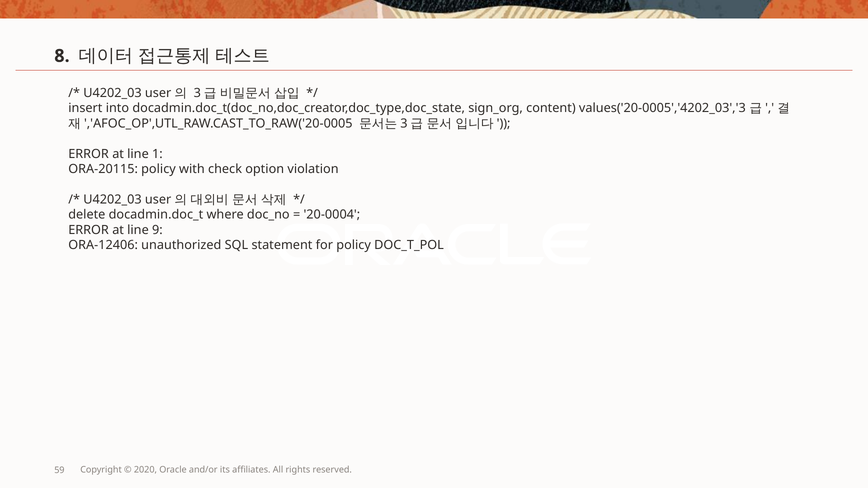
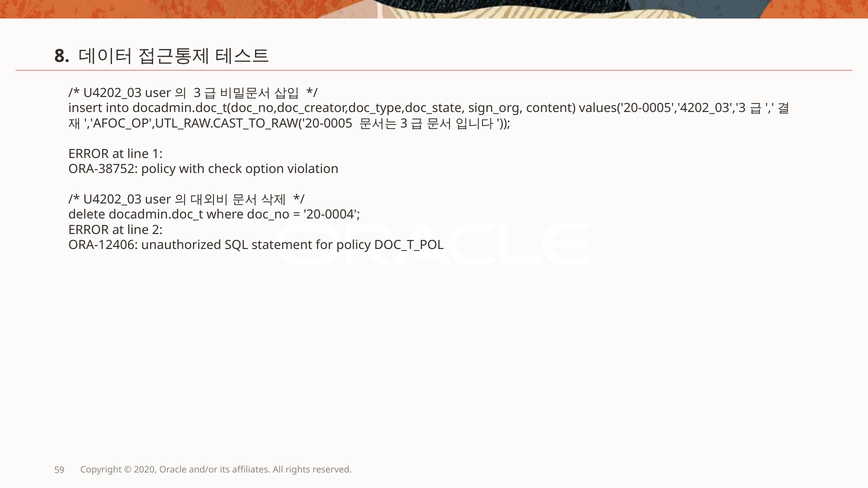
ORA-20115: ORA-20115 -> ORA-38752 (103, 169)
9: 9 -> 2 (157, 230)
